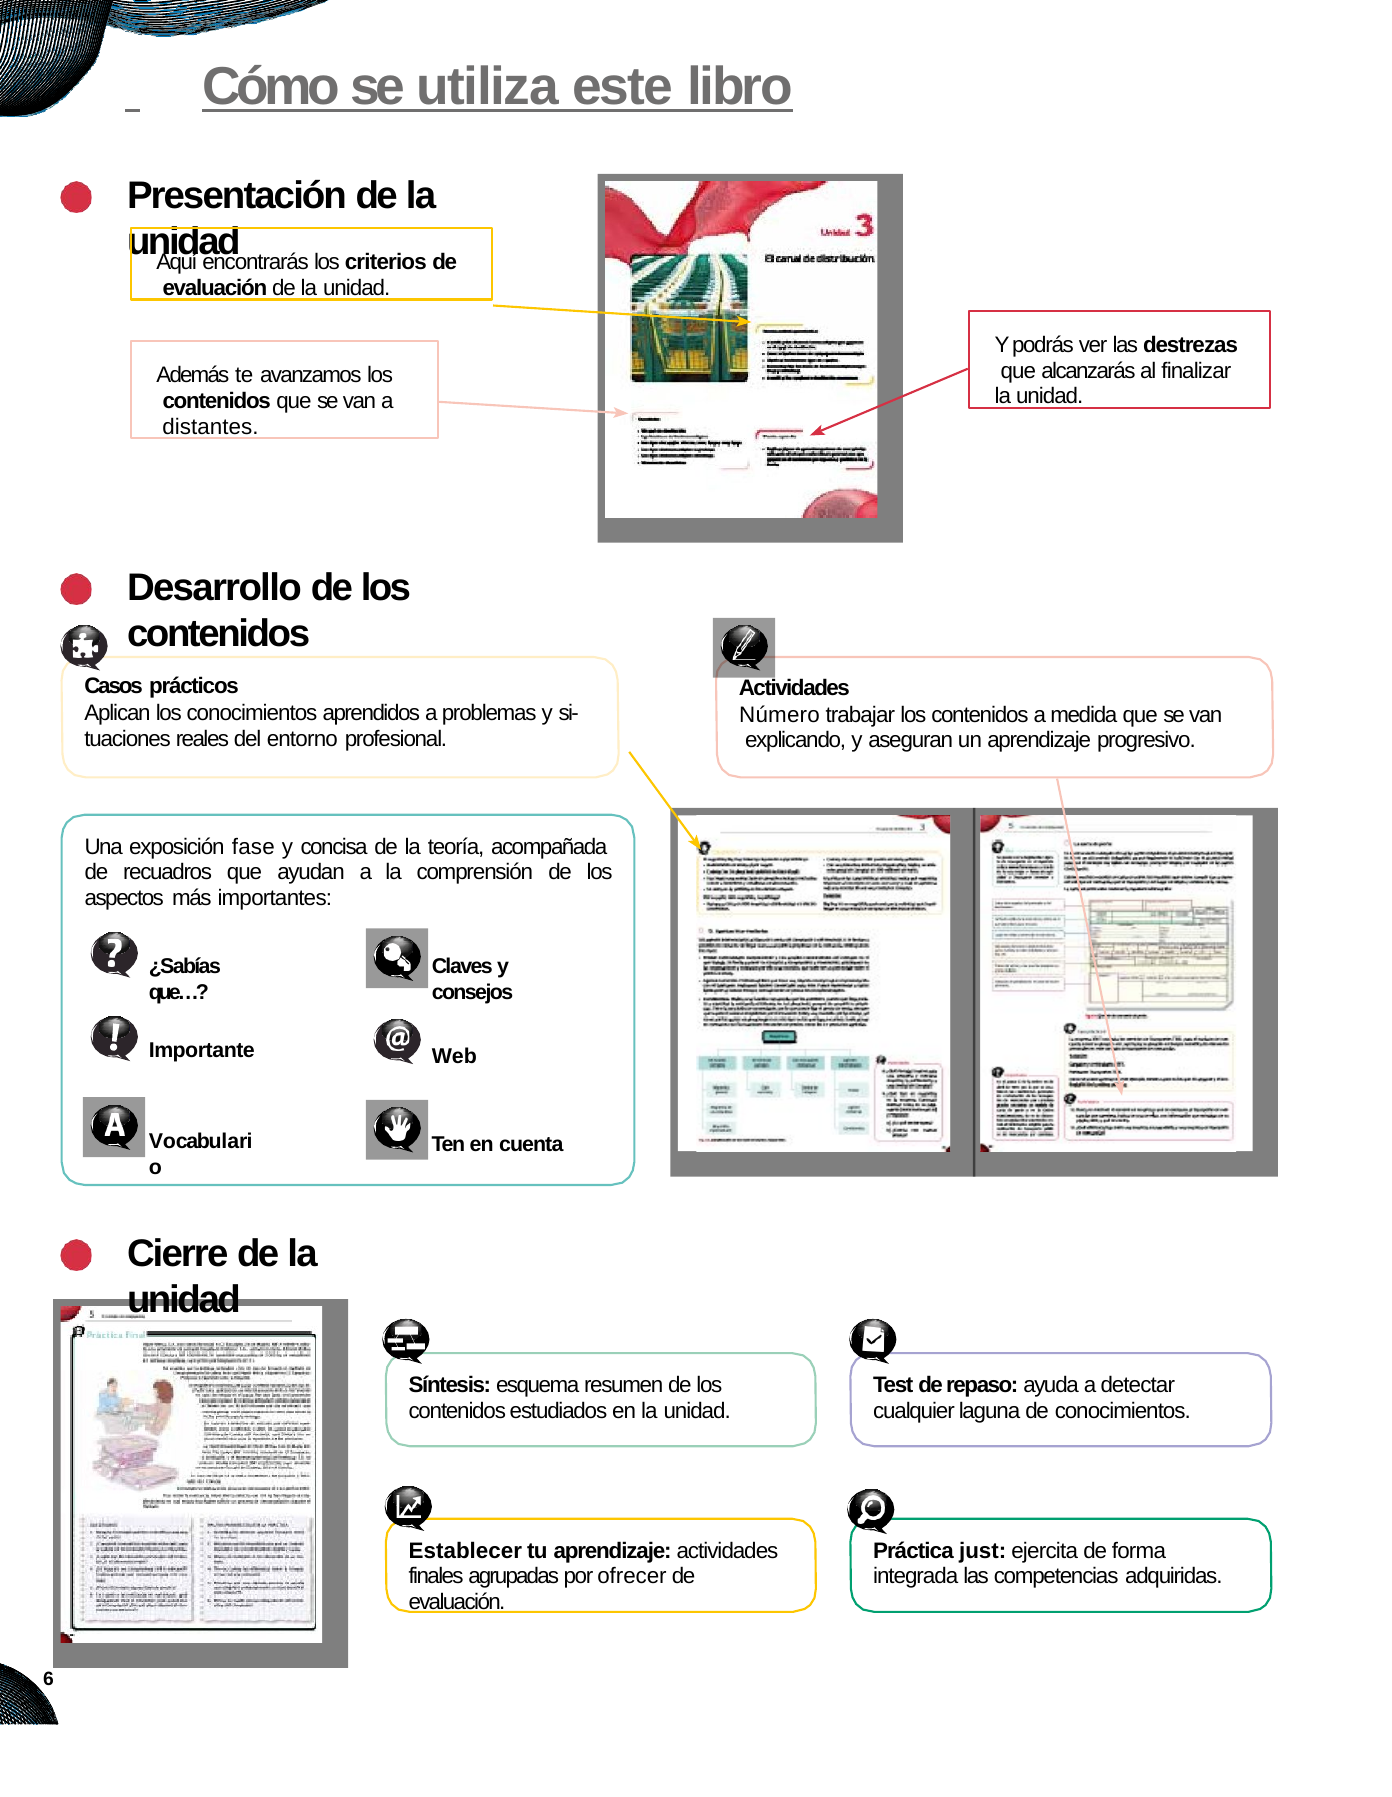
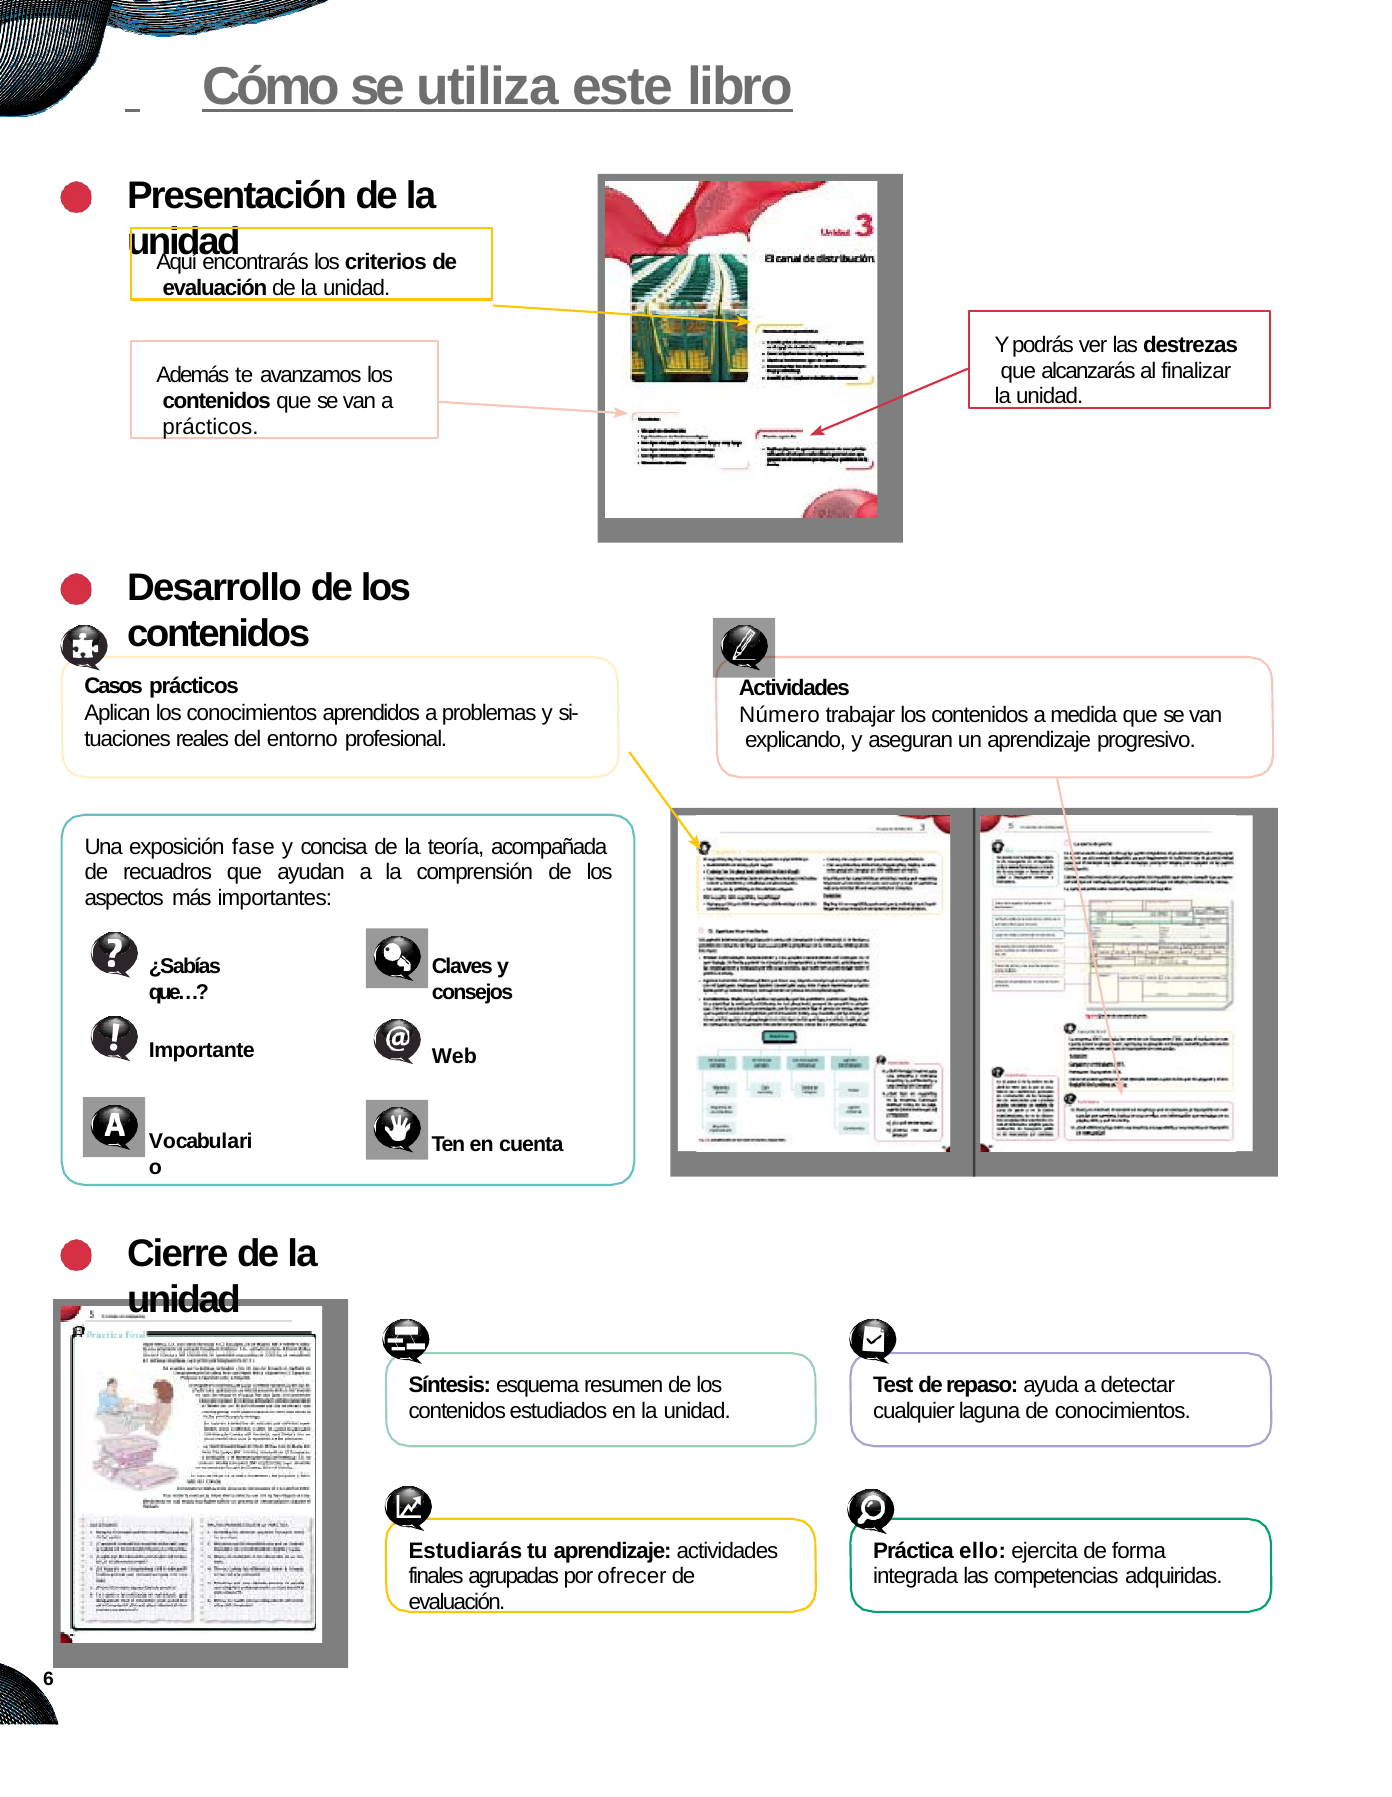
distantes: distantes -> prácticos (211, 427)
Establecer: Establecer -> Estudiarás (465, 1551)
just: just -> ello (983, 1551)
